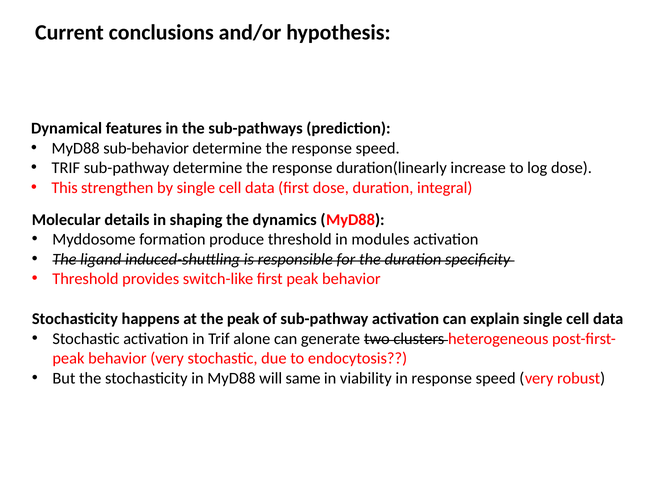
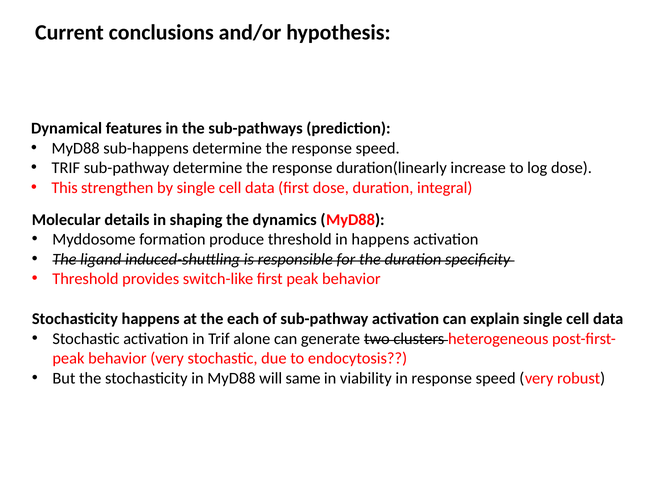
sub-behavior: sub-behavior -> sub-happens (146, 148)
in modules: modules -> happens (380, 239)
the peak: peak -> each (243, 319)
